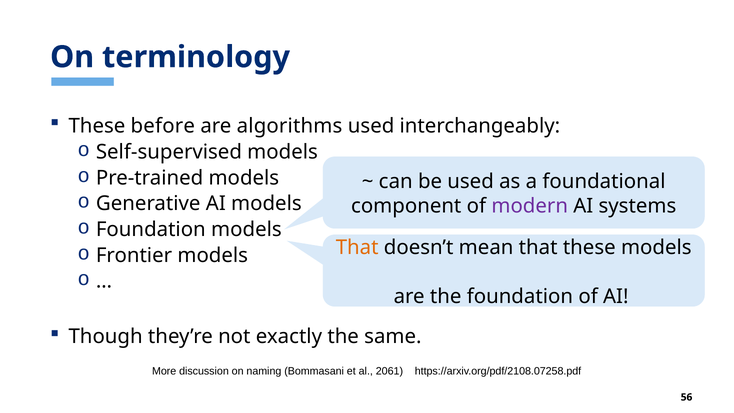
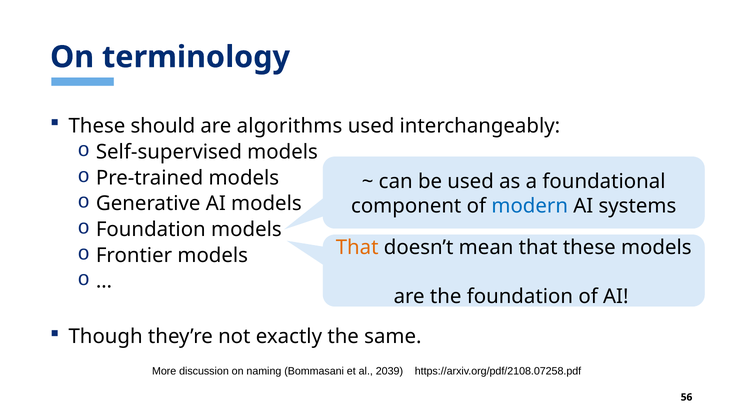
before: before -> should (163, 126)
modern colour: purple -> blue (530, 206)
2061: 2061 -> 2039 (389, 371)
